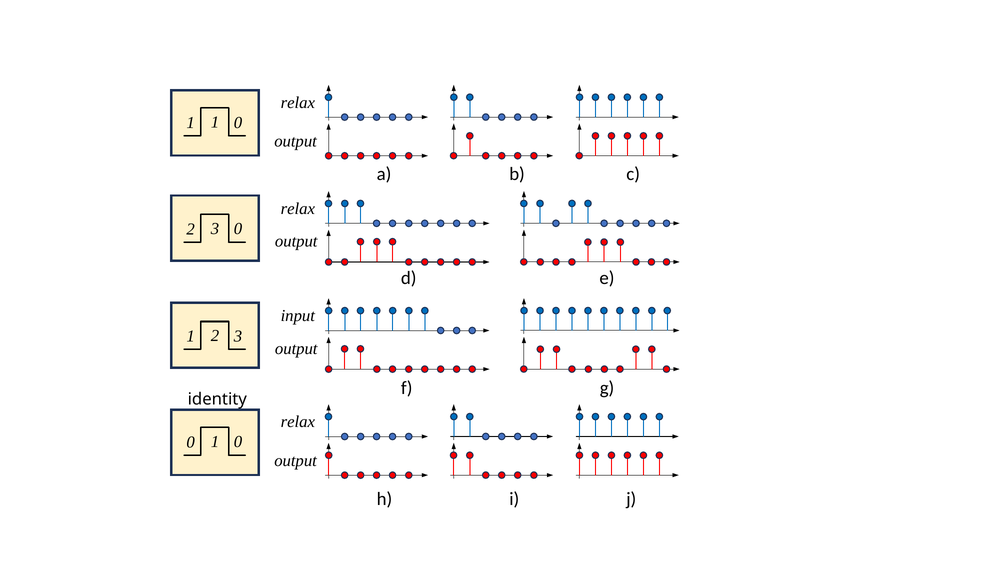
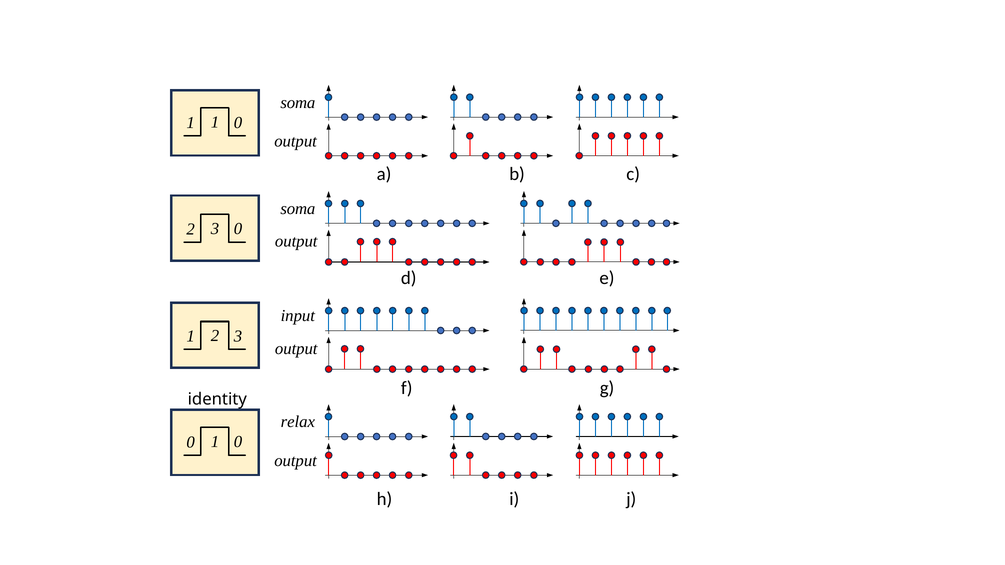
relax: relax -> soma (298, 103)
relax: relax -> soma (298, 209)
